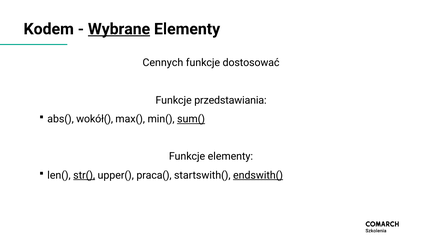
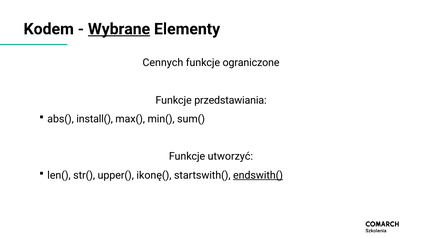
dostosować: dostosować -> ograniczone (251, 63)
wokół(: wokół( -> install( (95, 119)
sum( underline: present -> none (191, 119)
Funkcje elementy: elementy -> utworzyć (230, 156)
str( underline: present -> none (84, 175)
praca(: praca( -> ikonę( (154, 175)
